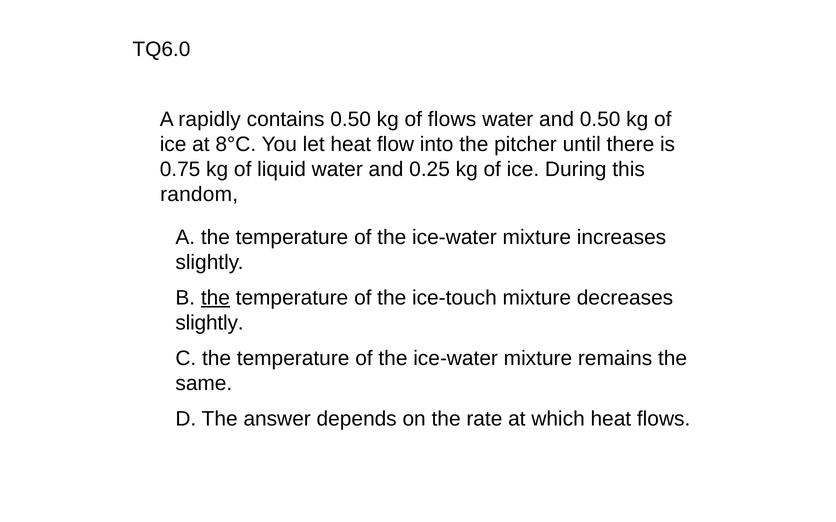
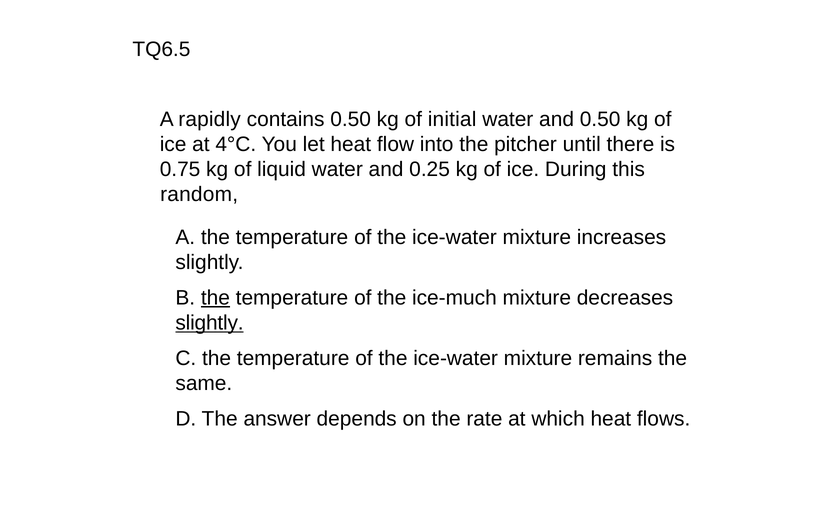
TQ6.0: TQ6.0 -> TQ6.5 (161, 49)
of flows: flows -> initial (452, 120)
8°C: 8°C -> 4°C (236, 145)
ice-touch: ice-touch -> ice-much (454, 298)
slightly underline: none -> present (210, 323)
